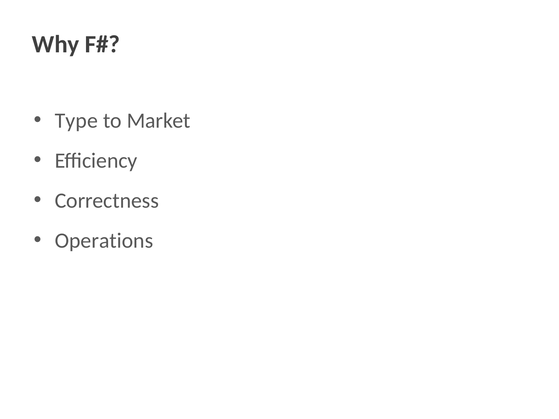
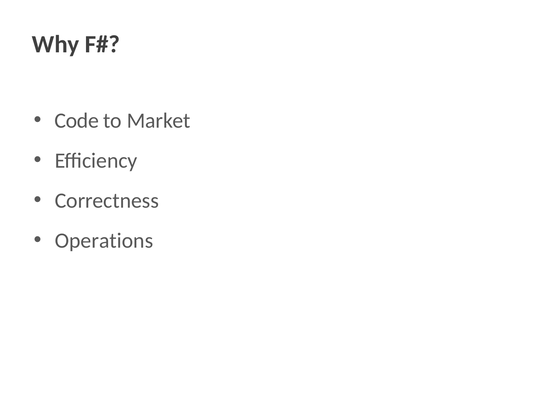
Type: Type -> Code (77, 121)
